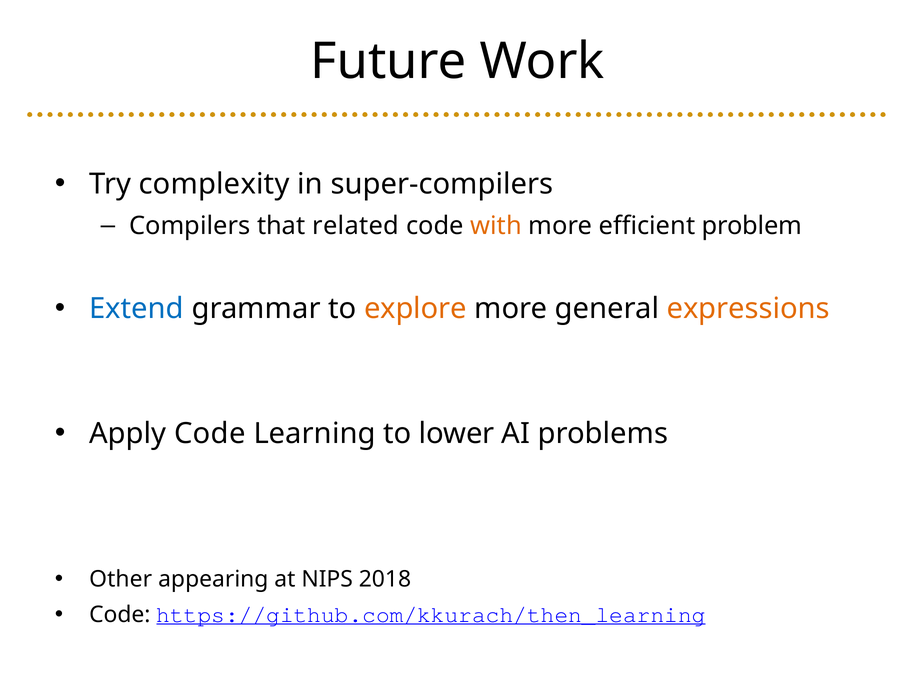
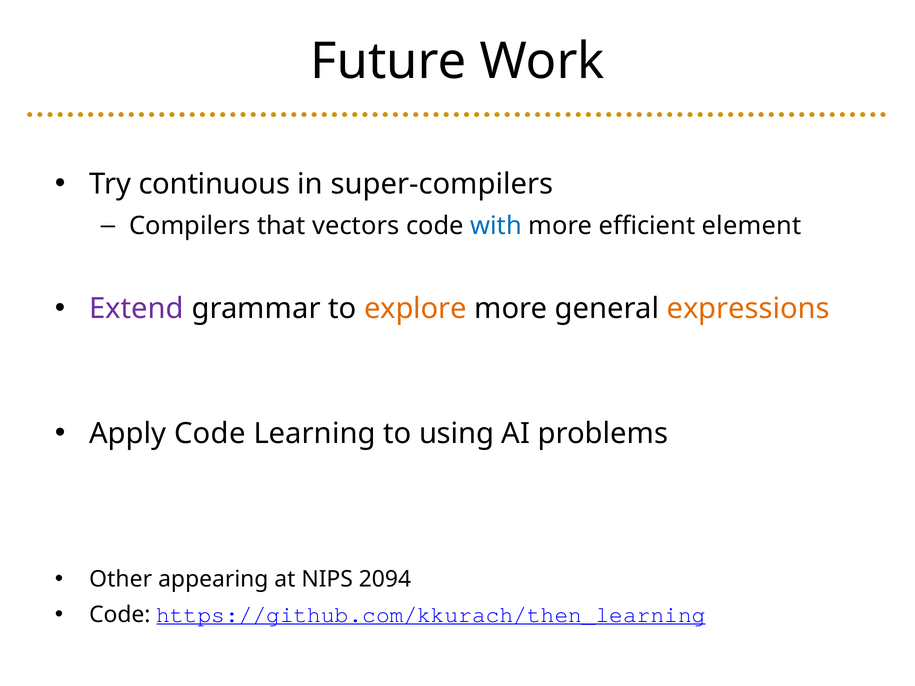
complexity: complexity -> continuous (214, 184)
related: related -> vectors (356, 226)
with colour: orange -> blue (496, 226)
problem: problem -> element (752, 226)
Extend colour: blue -> purple (137, 309)
lower: lower -> using (457, 434)
2018: 2018 -> 2094 (385, 579)
